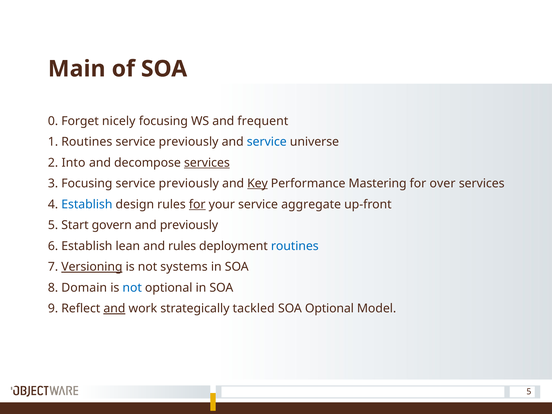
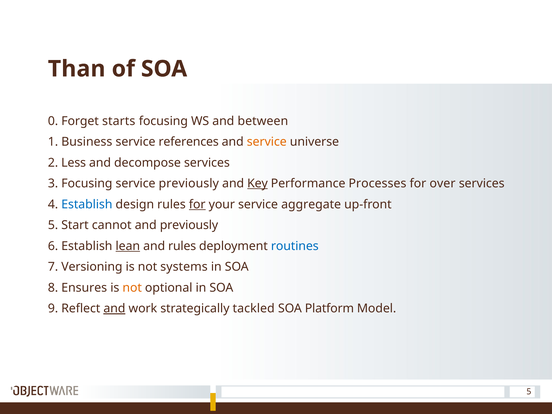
Main: Main -> Than (77, 69)
nicely: nicely -> starts (119, 121)
frequent: frequent -> between (263, 121)
1 Routines: Routines -> Business (87, 142)
previously: previously -> references (189, 142)
service colour: blue -> orange (267, 142)
Into: Into -> Less (74, 163)
services underline: present -> none (207, 163)
Mastering: Mastering -> Processes (377, 184)
govern: govern -> cannot (112, 225)
lean underline: none -> present (128, 246)
Versioning underline: present -> none (92, 267)
Domain: Domain -> Ensures (84, 288)
not colour: blue -> orange (132, 288)
SOA Optional: Optional -> Platform (329, 309)
